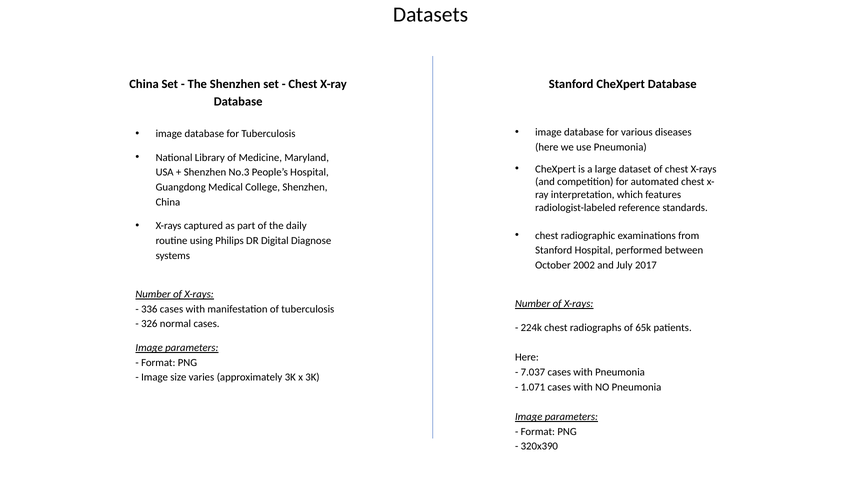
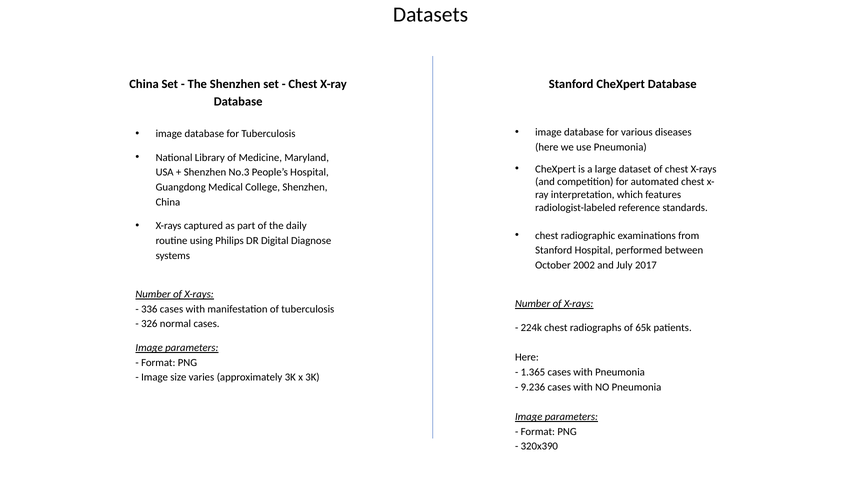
7.037: 7.037 -> 1.365 (533, 372)
1.071: 1.071 -> 9.236 (533, 387)
